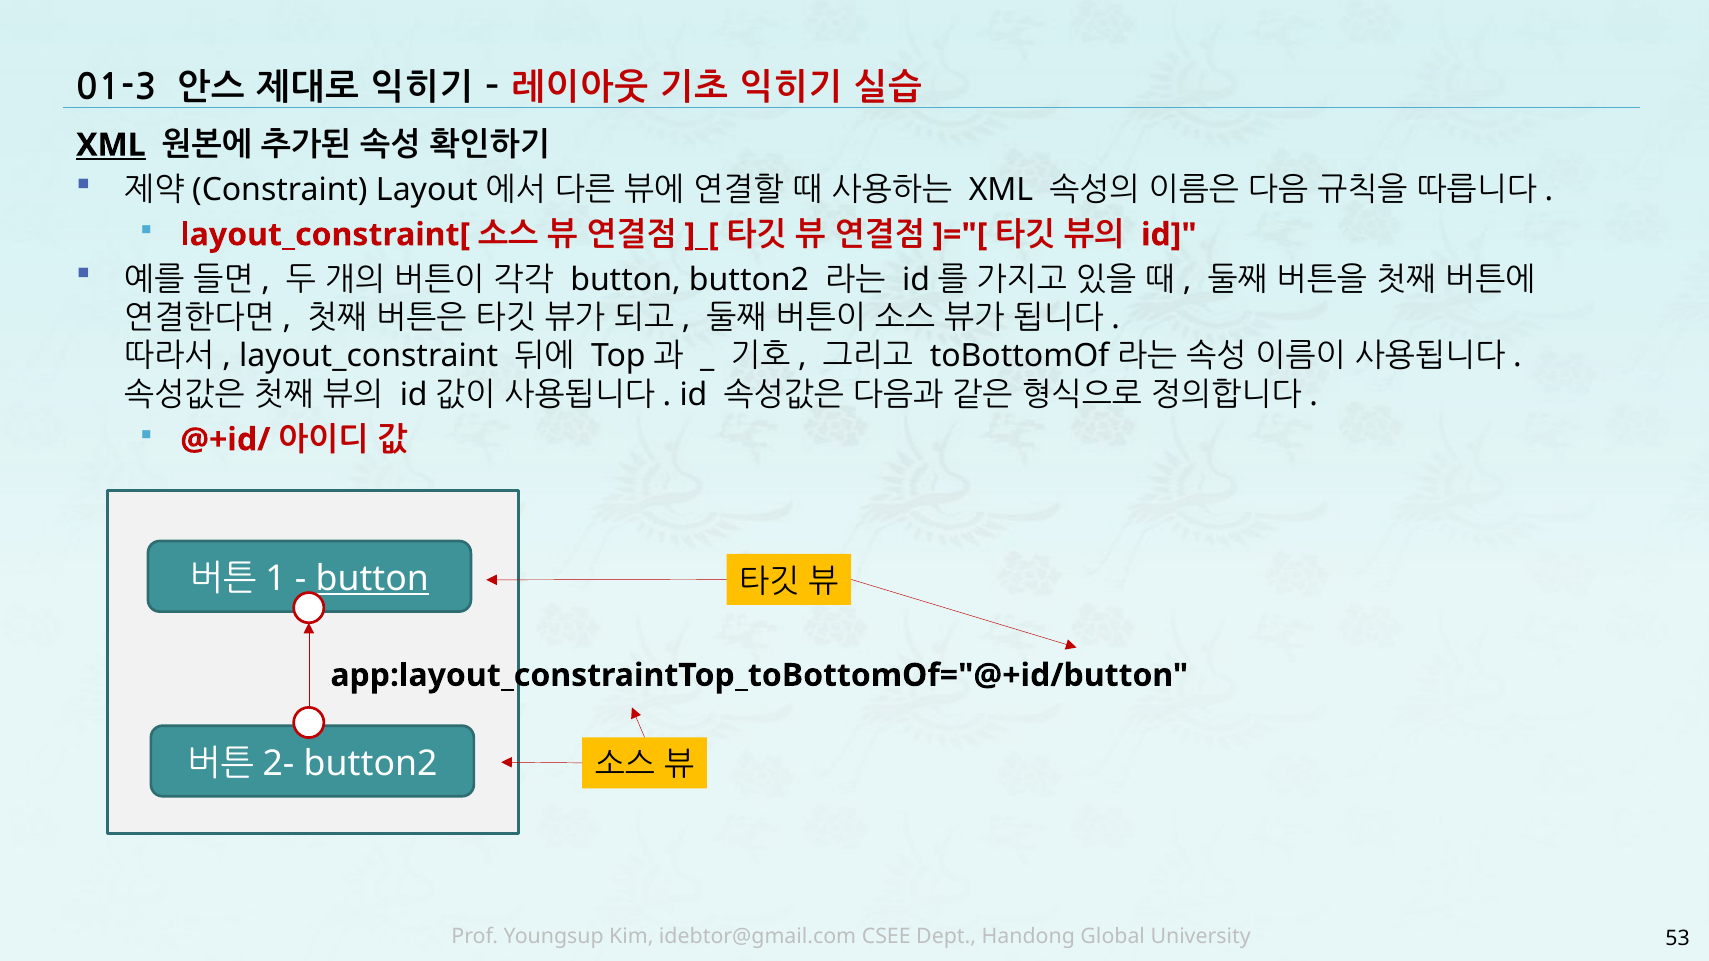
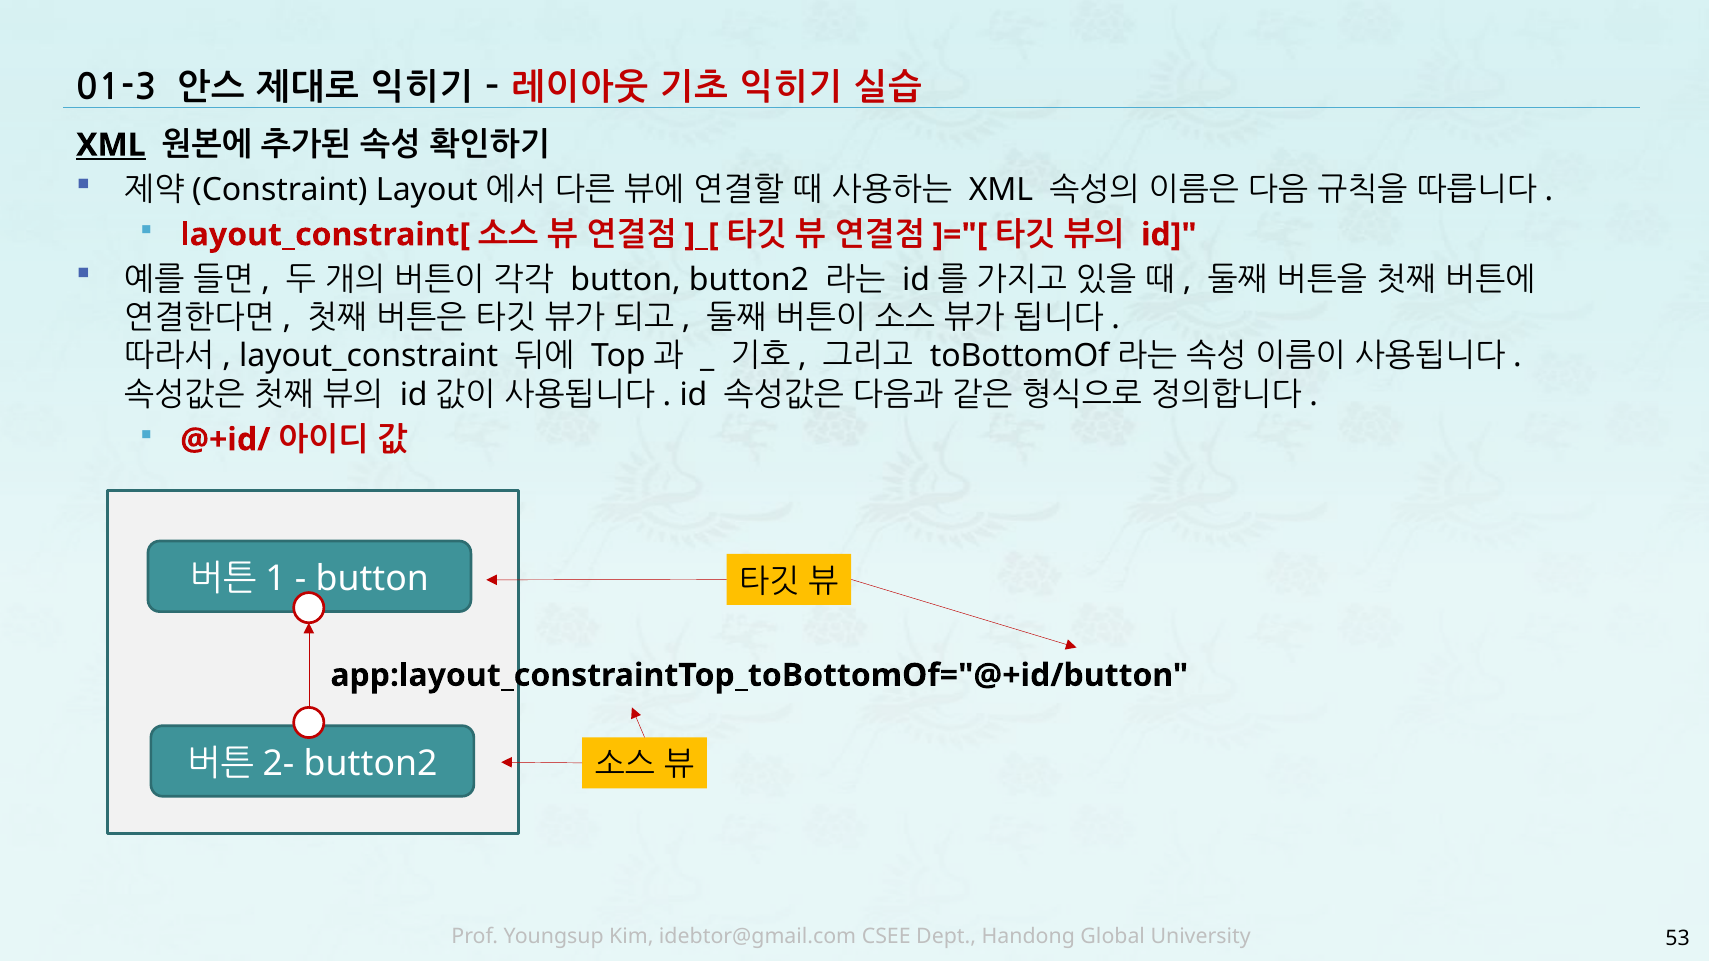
button underline: present -> none (372, 579)
